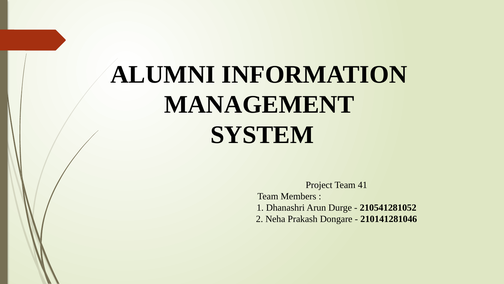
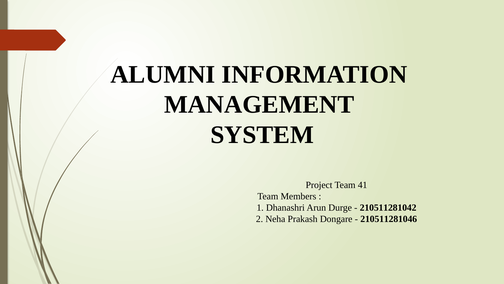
210541281052: 210541281052 -> 210511281042 (388, 207)
210141281046: 210141281046 -> 210511281046 (389, 219)
